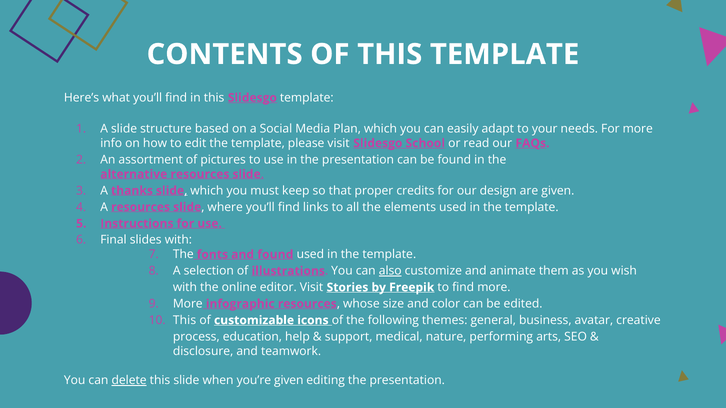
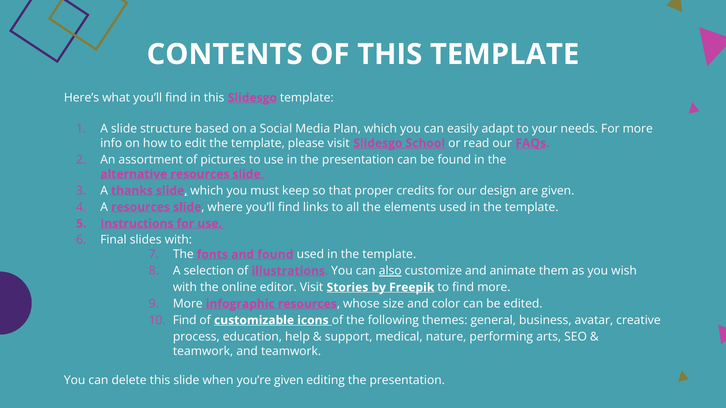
This: This -> Find (185, 321)
disclosure: disclosure -> teamwork (203, 352)
delete underline: present -> none (129, 381)
